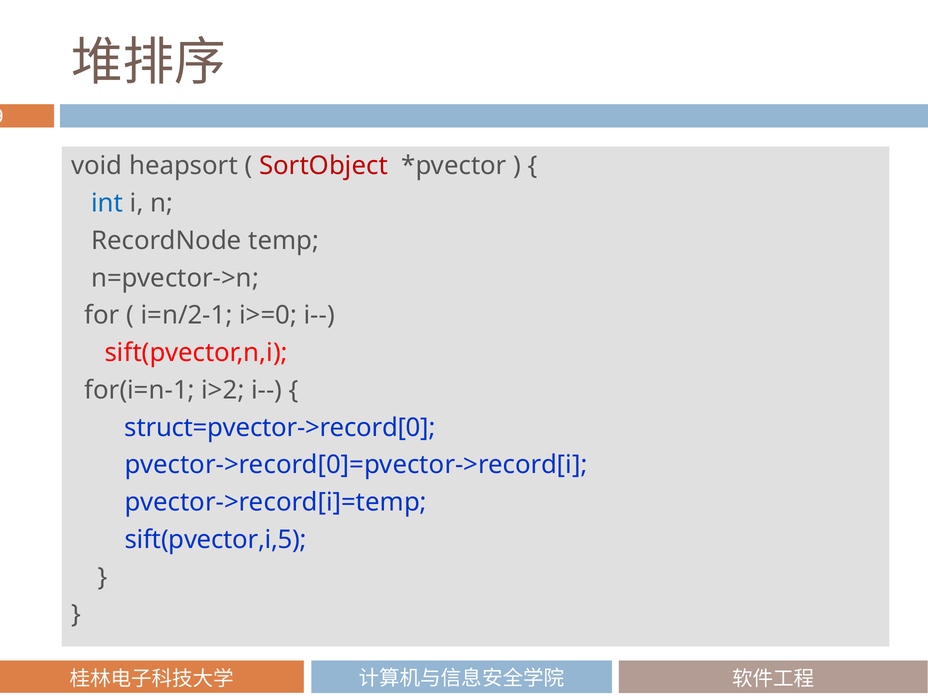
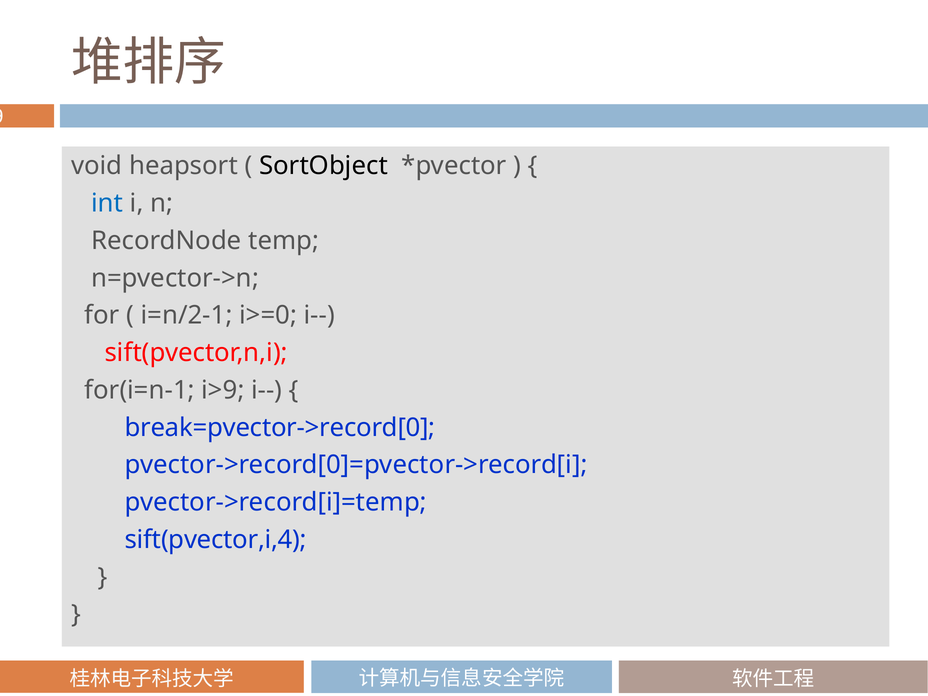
SortObject colour: red -> black (324, 166)
i>2: i>2 -> i>9 (223, 390)
struct=pvector->record[0: struct=pvector->record[0 -> break=pvector->record[0 (280, 428)
sift(pvector,i,5: sift(pvector,i,5 -> sift(pvector,i,4 (216, 540)
